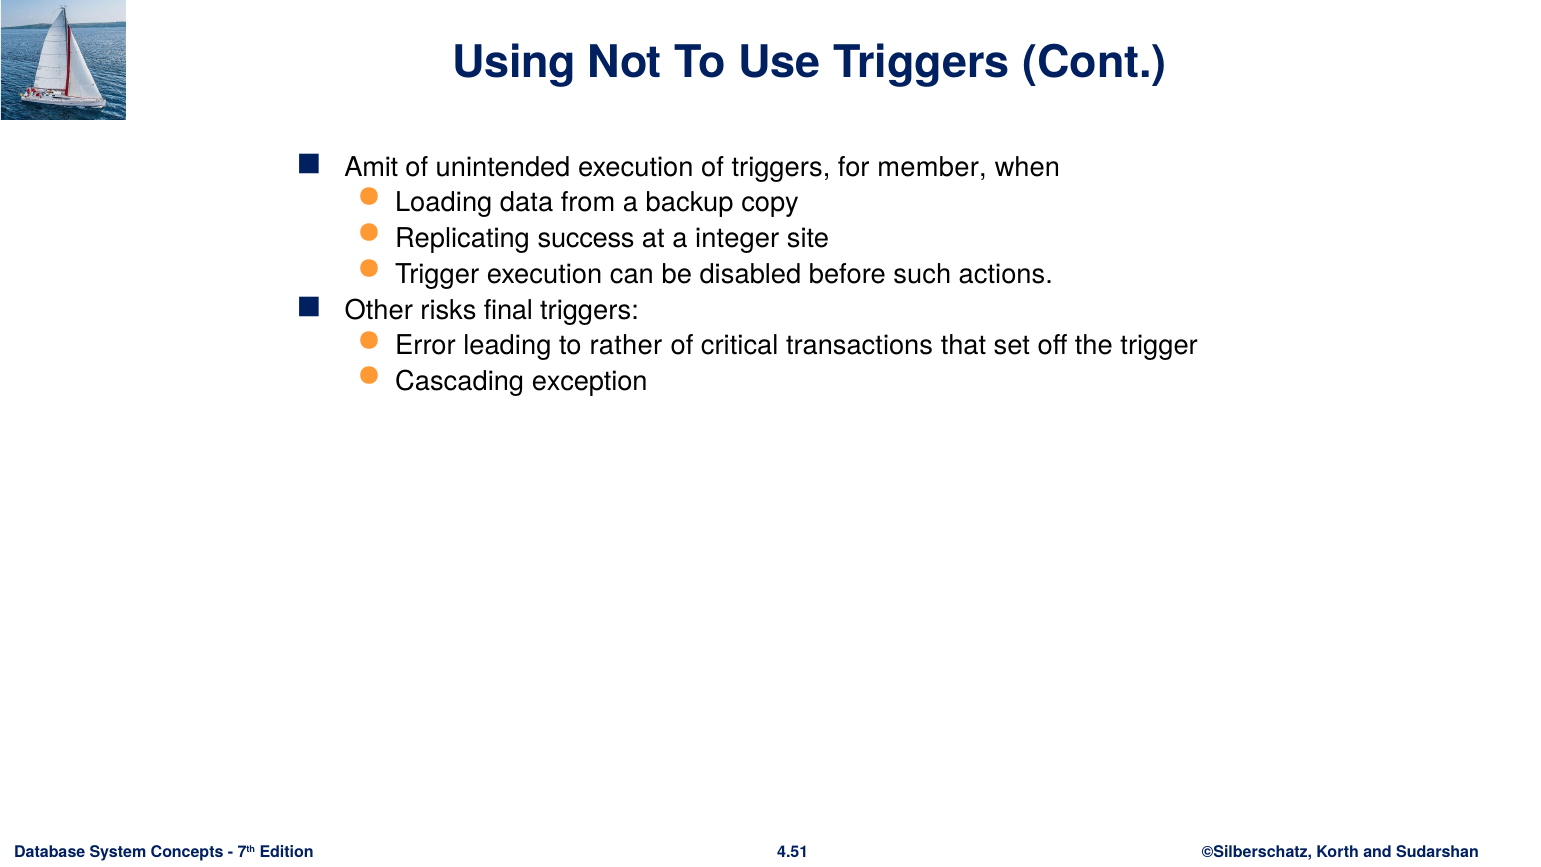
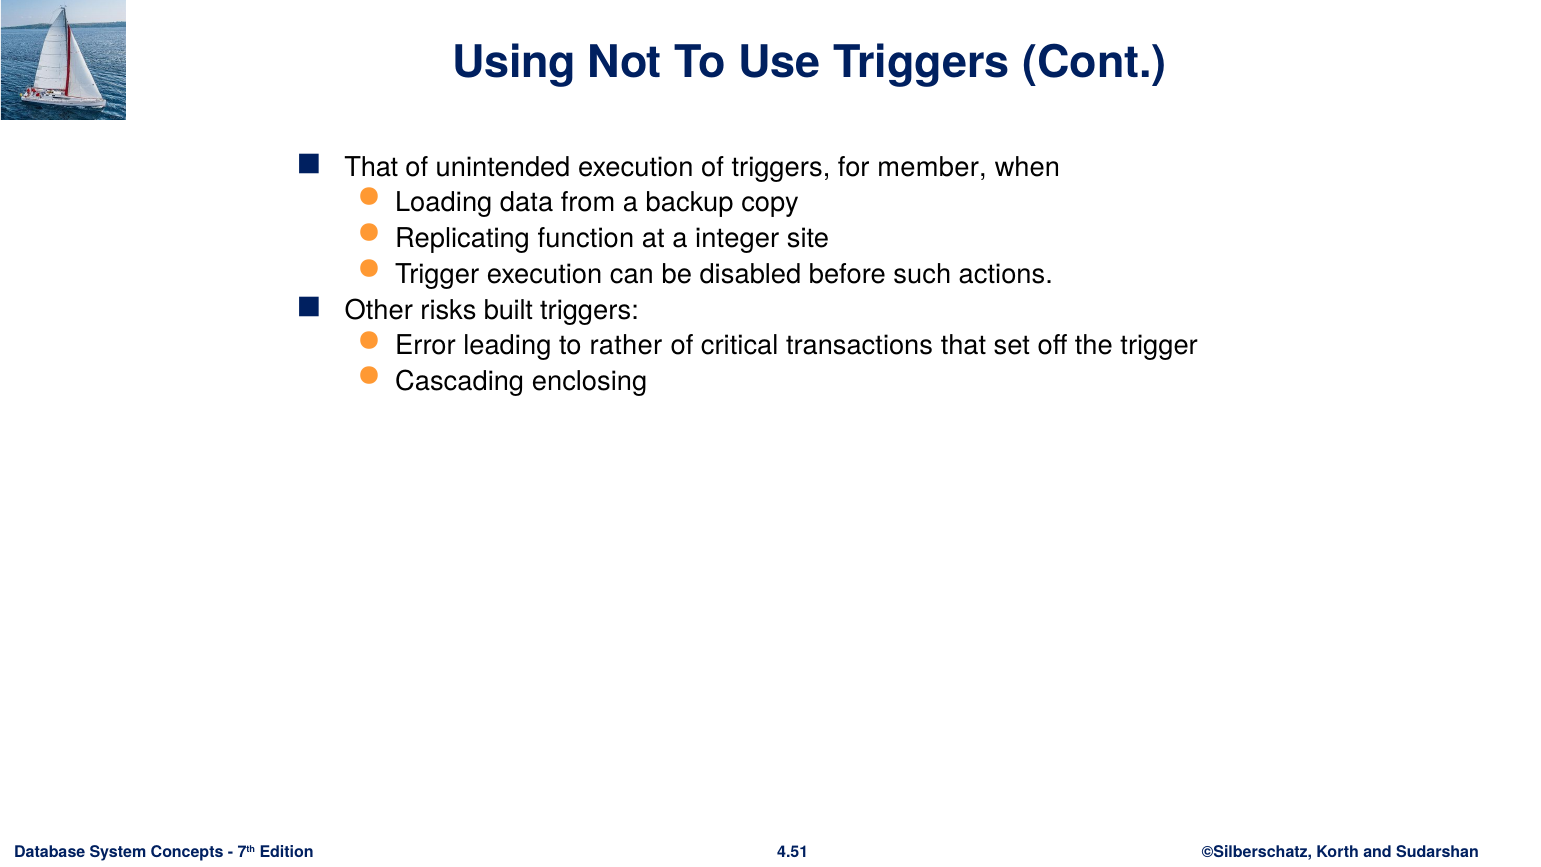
Amit: Amit -> That (371, 167)
success: success -> function (586, 239)
final: final -> built (508, 310)
exception: exception -> enclosing (590, 382)
